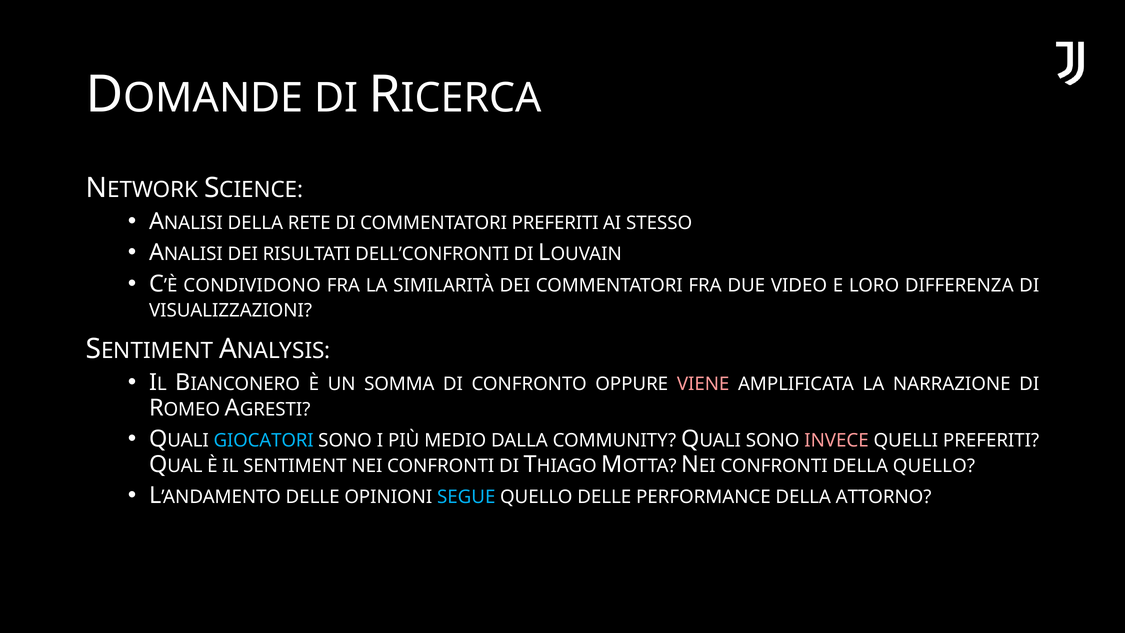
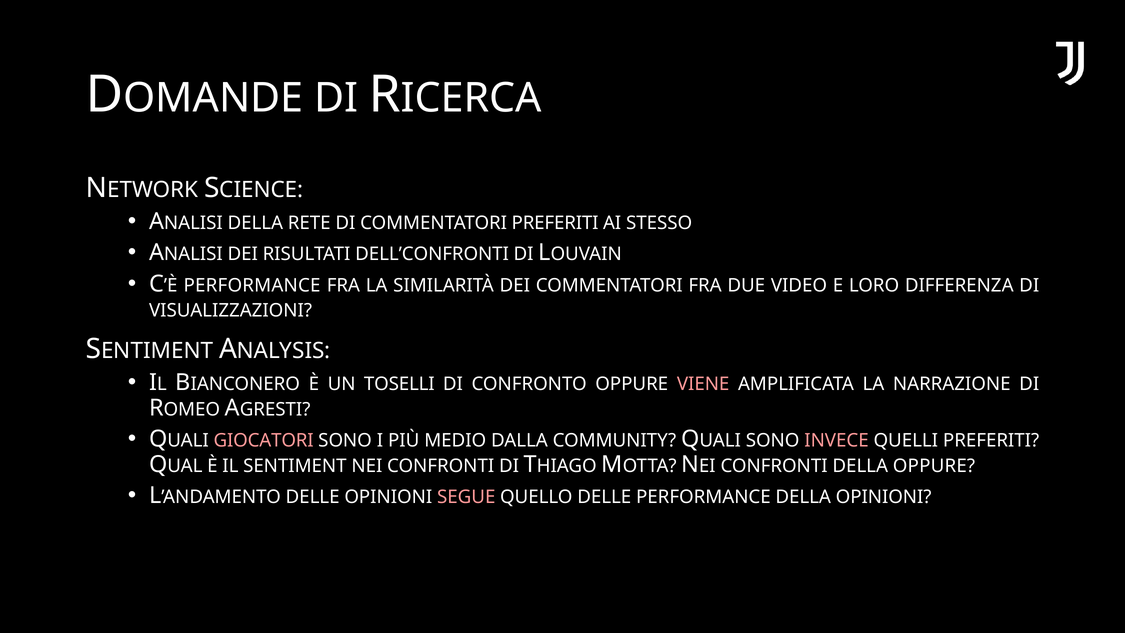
CONDIVIDONO: CONDIVIDONO -> PERFORMANCE (252, 285)
SOMMA: SOMMA -> TOSELLI (399, 384)
GIOCATORI colour: light blue -> pink (264, 441)
DELLA QUELLO: QUELLO -> OPPURE (934, 466)
SEGUE colour: light blue -> pink (466, 497)
DELLA ATTORNO: ATTORNO -> OPINIONI (884, 497)
